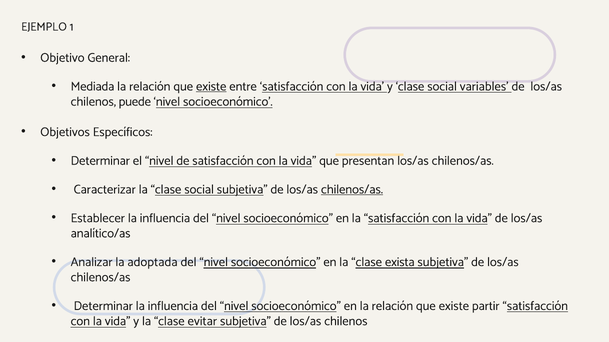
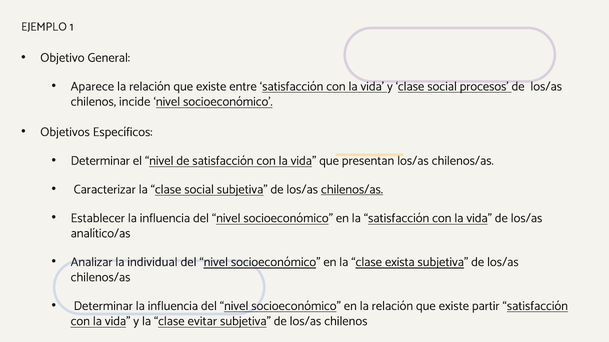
Mediada: Mediada -> Aparece (92, 86)
existe underline: present -> none (211, 86)
variables: variables -> procesos (484, 86)
puede: puede -> incide (135, 102)
adoptada: adoptada -> individual (152, 262)
